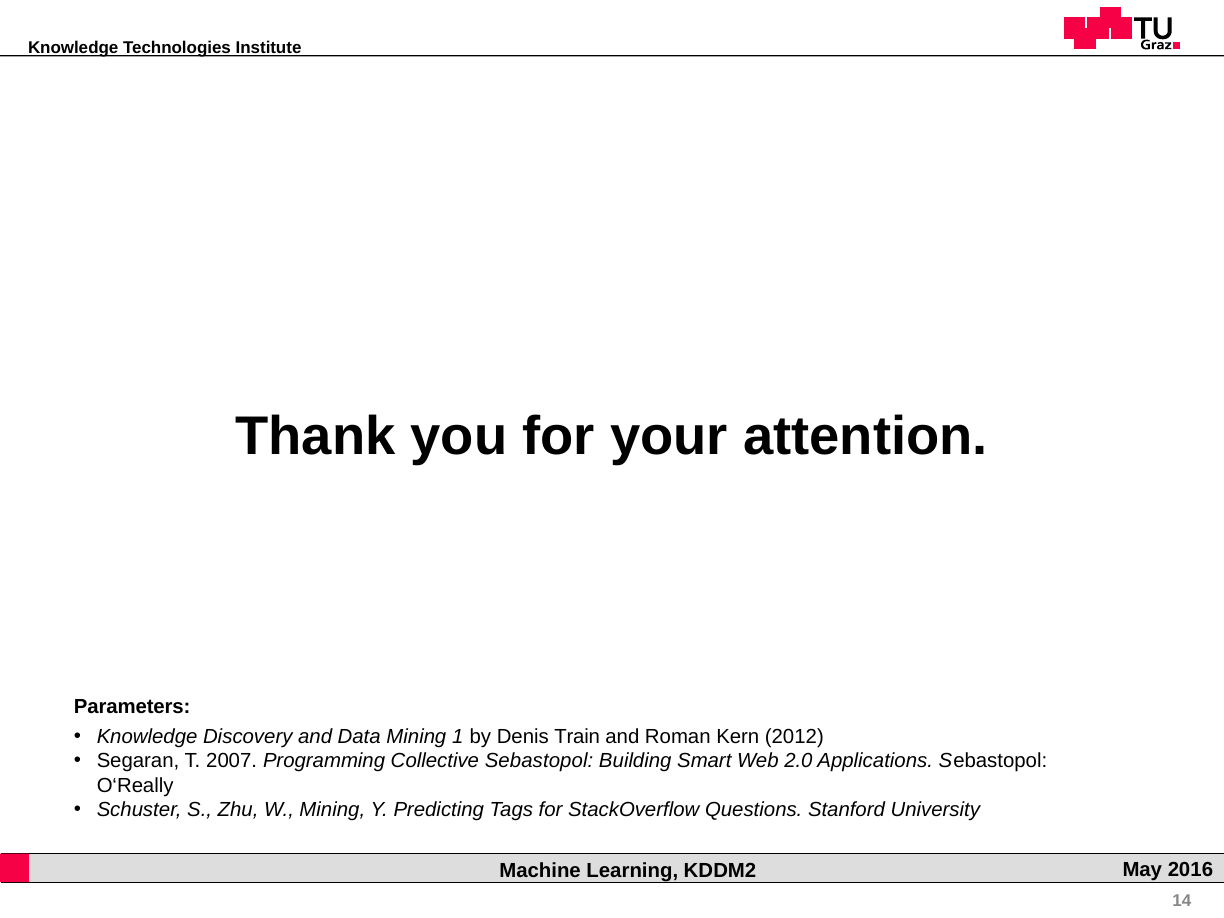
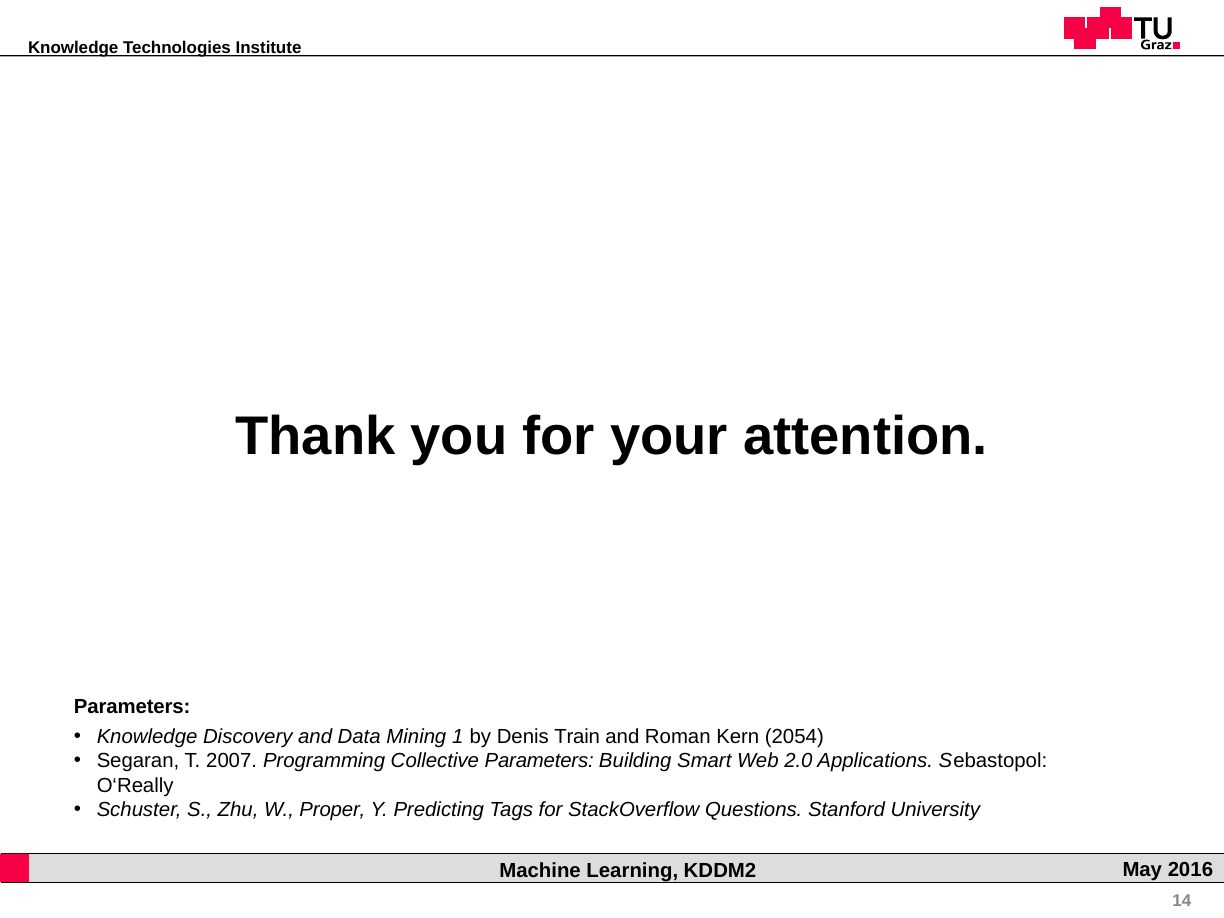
2012: 2012 -> 2054 (794, 736)
Collective Sebastopol: Sebastopol -> Parameters (539, 761)
W Mining: Mining -> Proper (332, 810)
